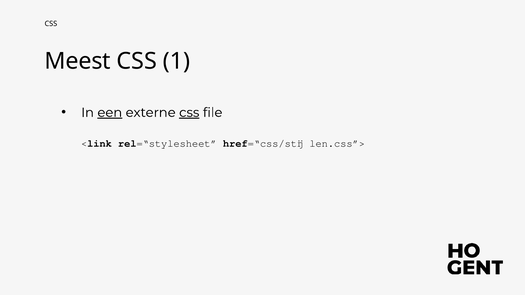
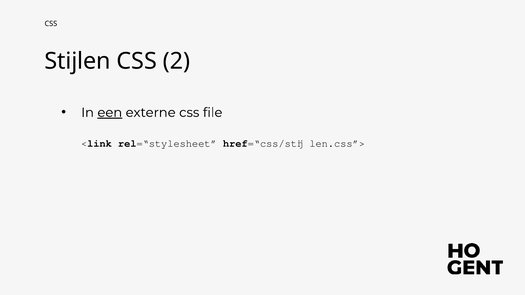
Meest: Meest -> Stijlen (78, 61)
1: 1 -> 2 (177, 61)
css underline: present -> none (189, 113)
